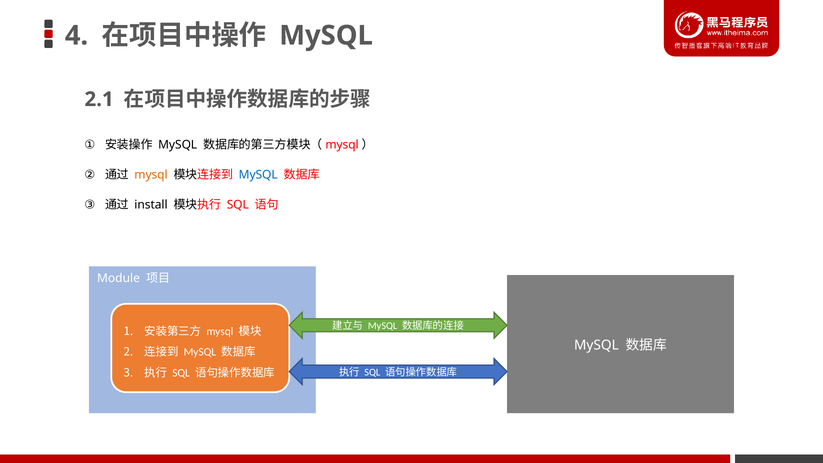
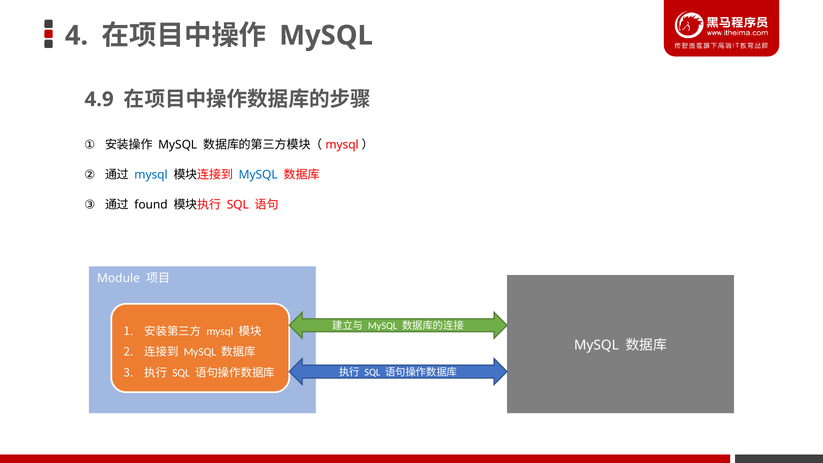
2.1: 2.1 -> 4.9 (99, 99)
mysql colour: orange -> blue (151, 175)
install: install -> found (151, 205)
